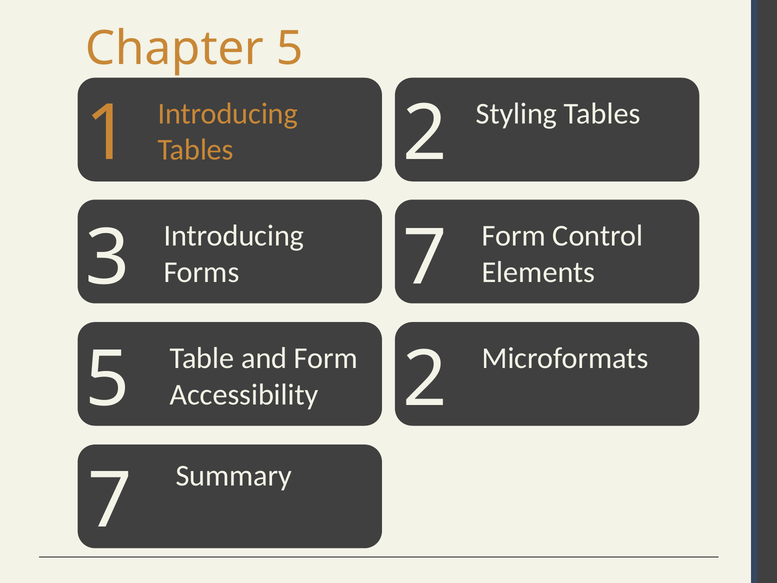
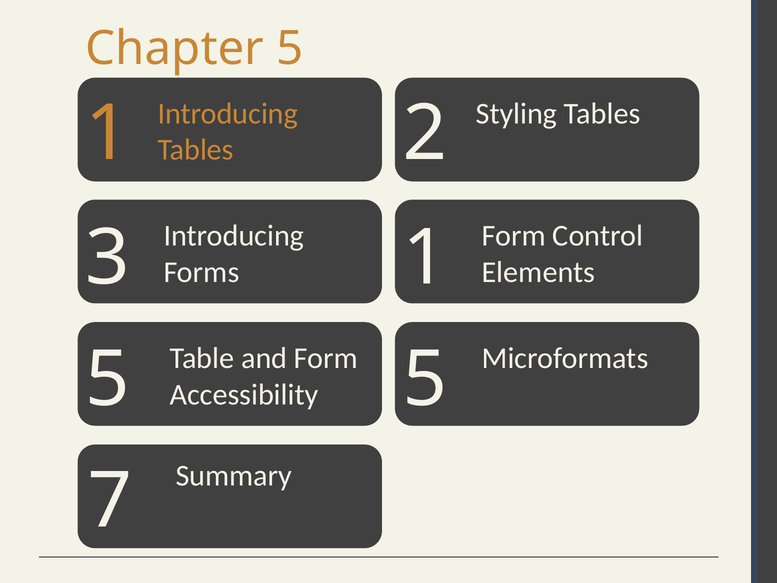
3 7: 7 -> 1 (425, 258)
5 2: 2 -> 5 (425, 380)
